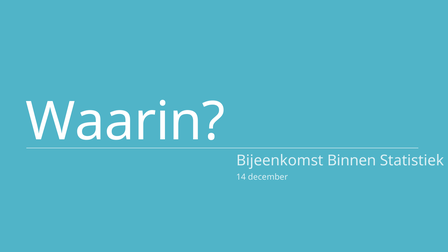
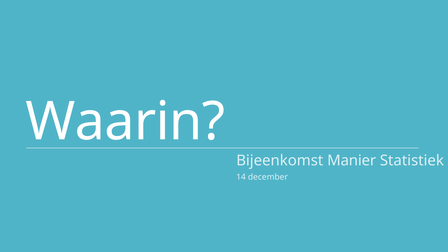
Binnen: Binnen -> Manier (352, 160)
